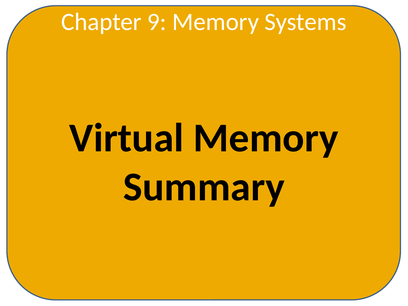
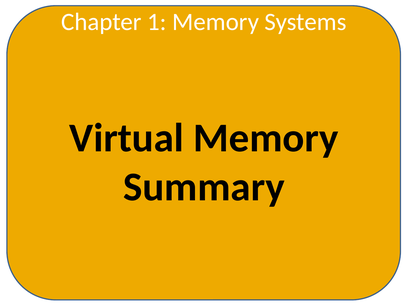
9: 9 -> 1 (157, 22)
